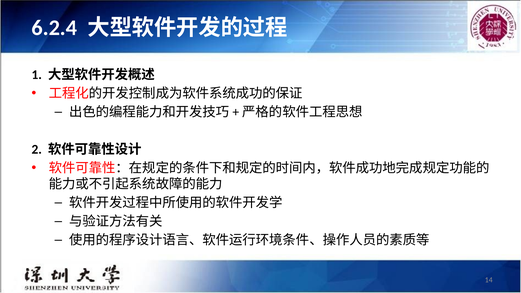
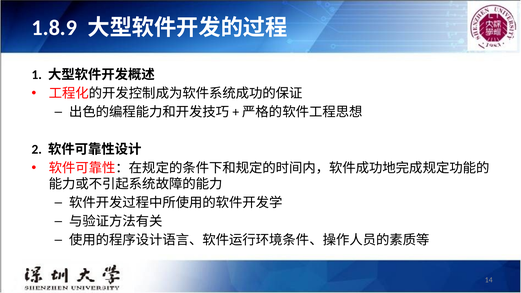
6.2.4: 6.2.4 -> 1.8.9 (54, 28)
